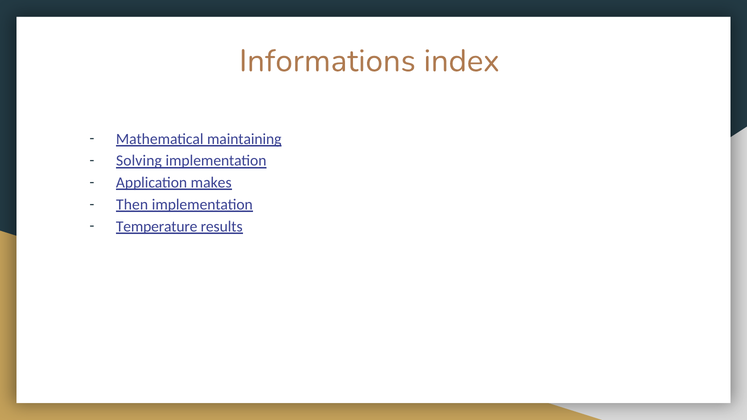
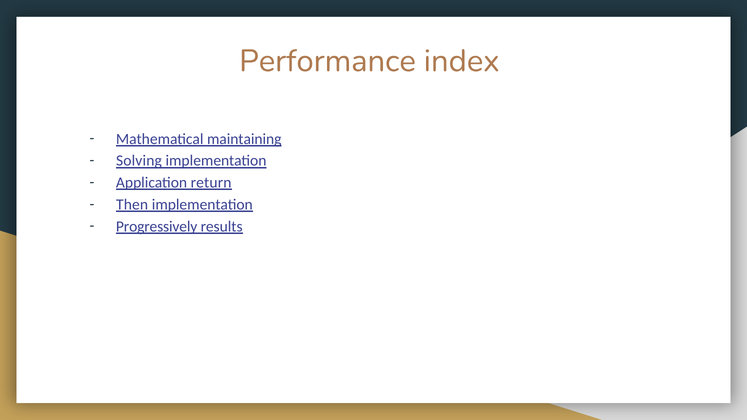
Informations: Informations -> Performance (328, 61)
makes: makes -> return (211, 183)
Temperature: Temperature -> Progressively (157, 227)
